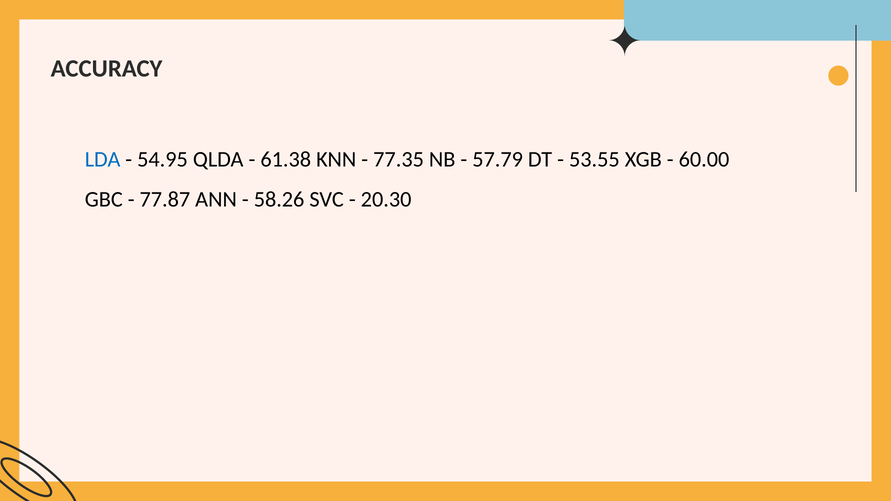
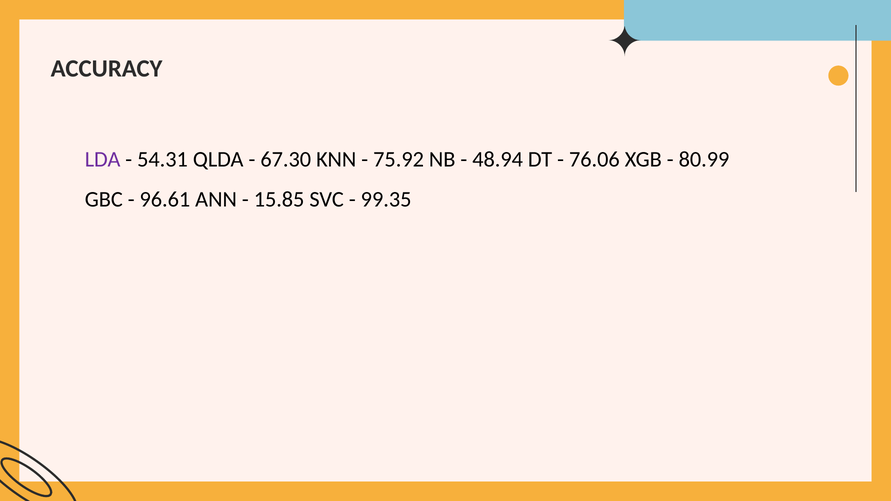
LDA colour: blue -> purple (103, 159)
54.95: 54.95 -> 54.31 (163, 159)
61.38: 61.38 -> 67.30 (286, 159)
77.35: 77.35 -> 75.92 (399, 159)
57.79: 57.79 -> 48.94 (498, 159)
53.55: 53.55 -> 76.06 (594, 159)
60.00: 60.00 -> 80.99 (704, 159)
77.87: 77.87 -> 96.61 (165, 200)
58.26: 58.26 -> 15.85 (279, 200)
20.30: 20.30 -> 99.35 (386, 200)
